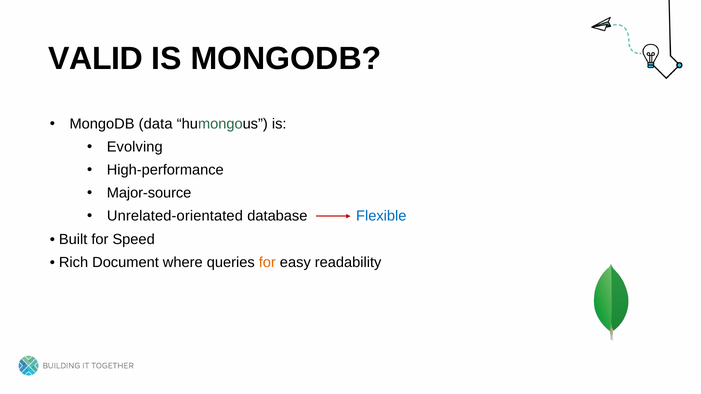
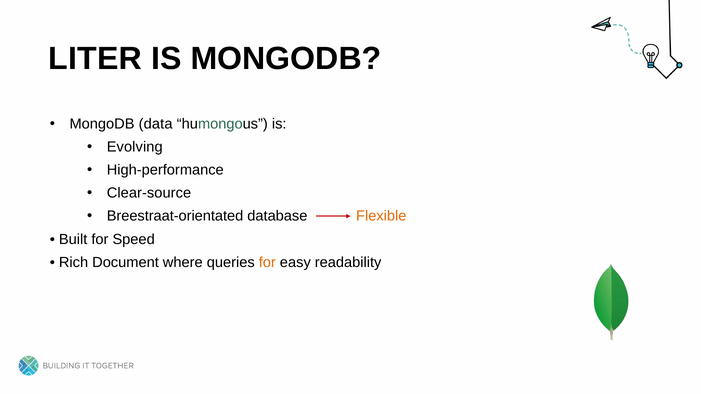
VALID: VALID -> LITER (95, 59)
Major-source: Major-source -> Clear-source (149, 193)
Unrelated-orientated: Unrelated-orientated -> Breestraat-orientated (175, 216)
Flexible colour: blue -> orange (381, 216)
